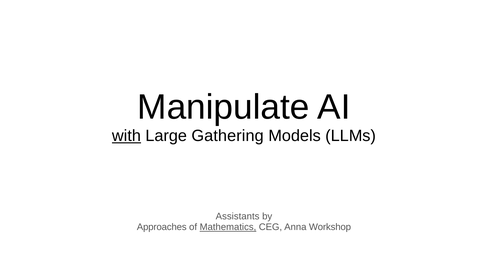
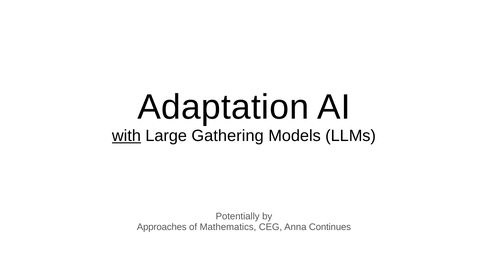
Manipulate: Manipulate -> Adaptation (223, 107)
Assistants: Assistants -> Potentially (238, 216)
Mathematics underline: present -> none (228, 227)
Workshop: Workshop -> Continues (330, 227)
